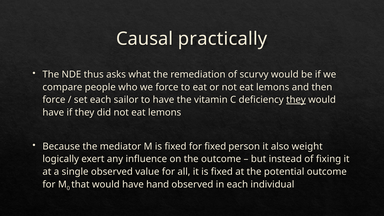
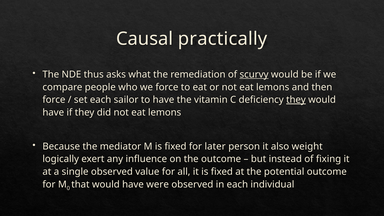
scurvy underline: none -> present (254, 74)
for fixed: fixed -> later (215, 146)
hand: hand -> were (158, 185)
